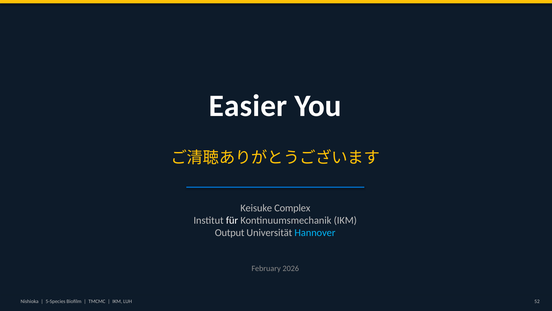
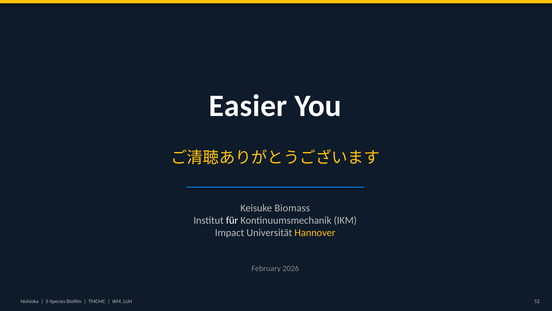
Complex: Complex -> Biomass (292, 208)
Output: Output -> Impact (230, 233)
Hannover colour: light blue -> yellow (315, 233)
